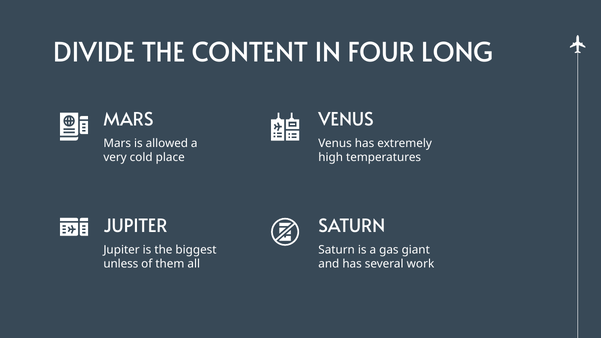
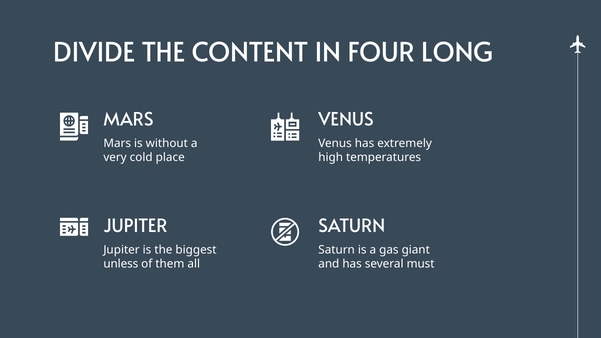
allowed: allowed -> without (167, 143)
work: work -> must (421, 264)
